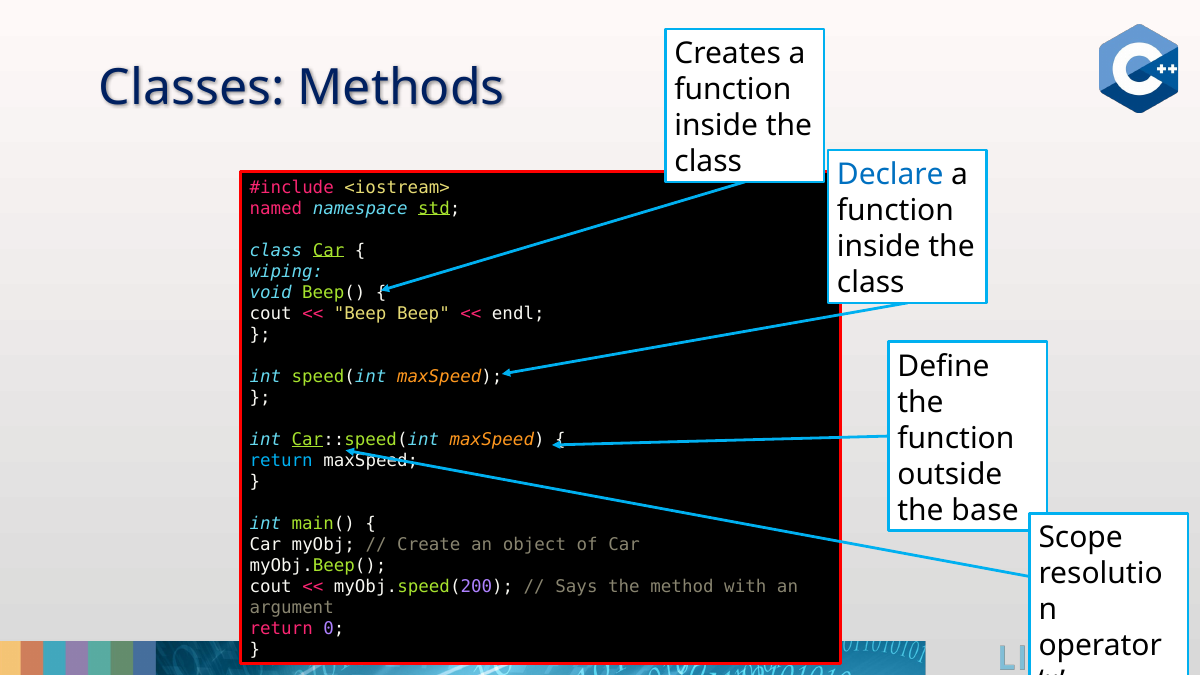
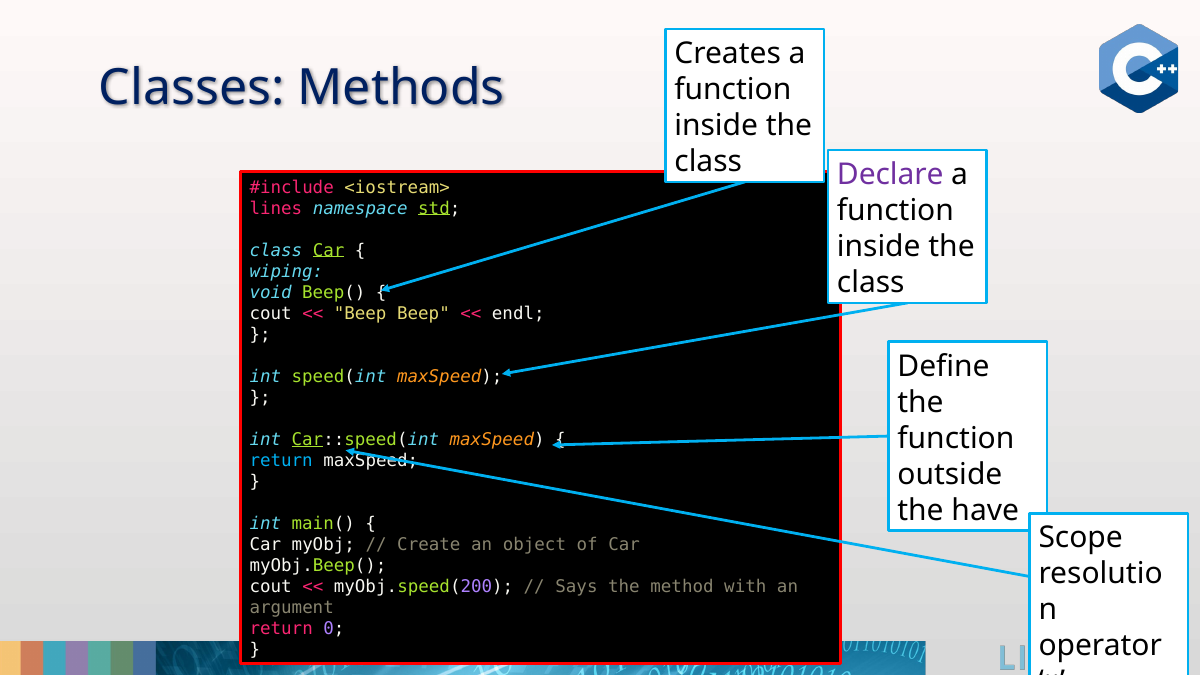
Declare colour: blue -> purple (890, 175)
named: named -> lines (276, 208)
base: base -> have (985, 510)
